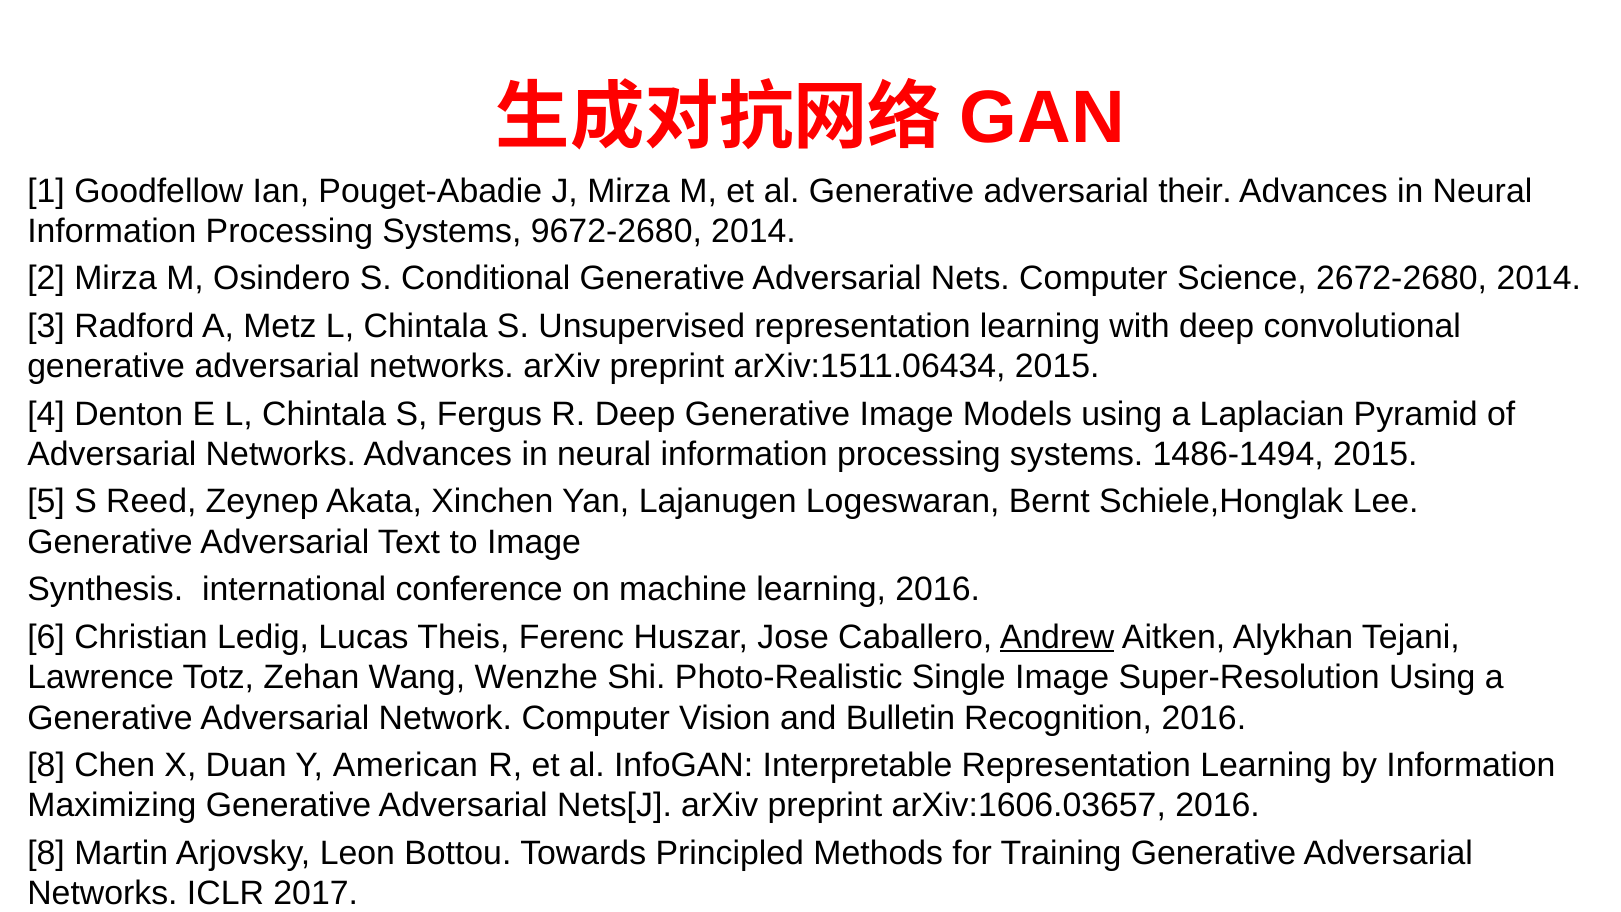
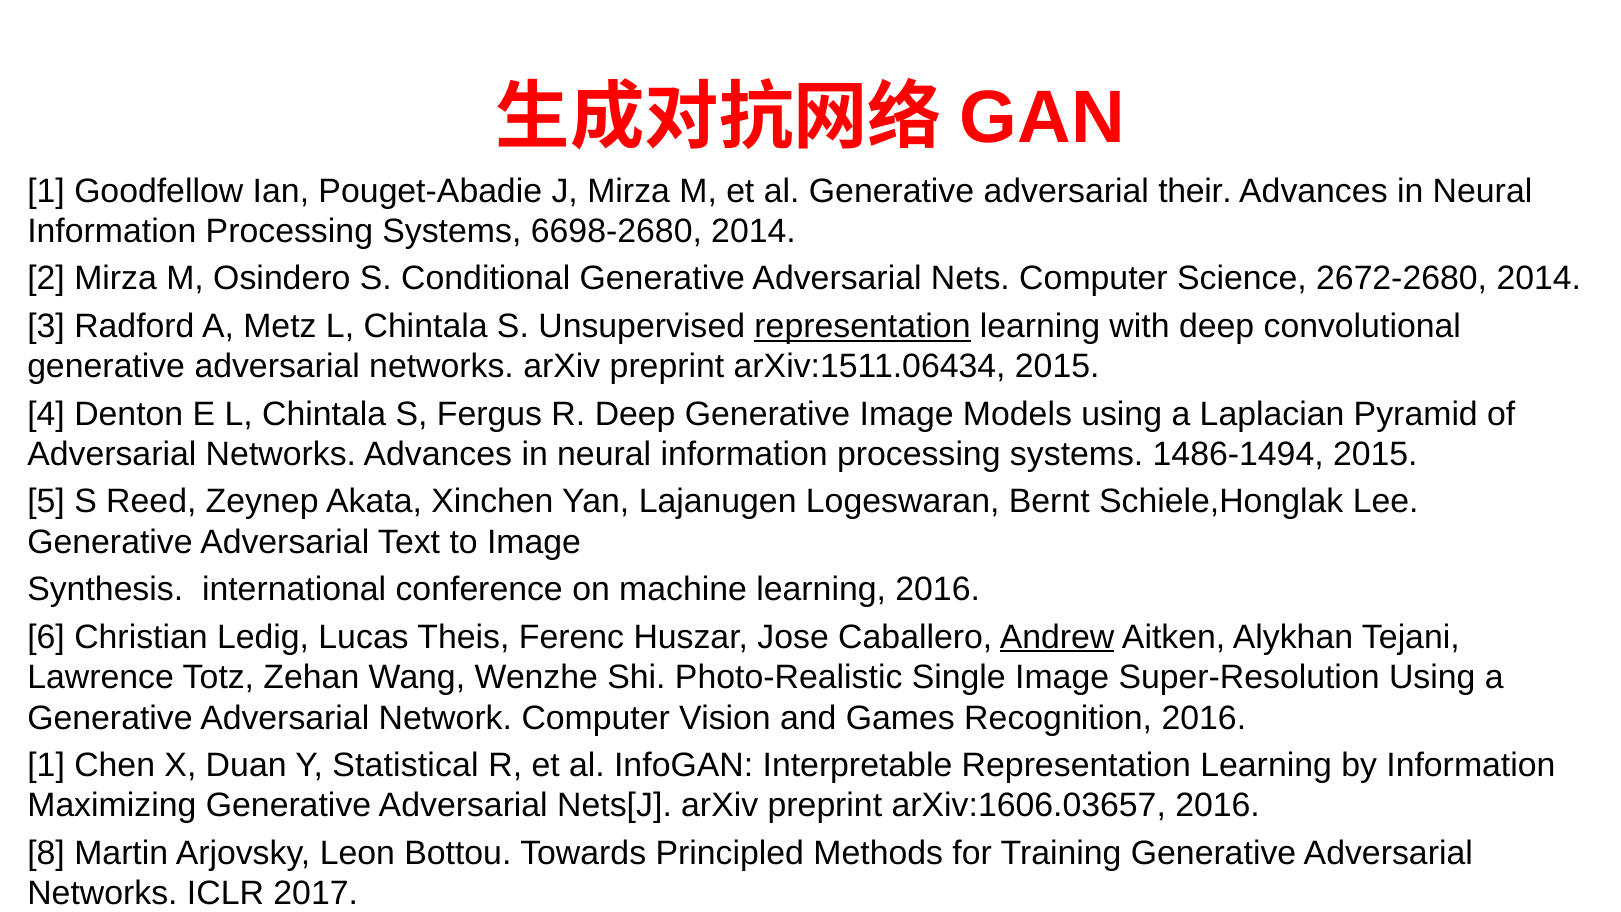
9672-2680: 9672-2680 -> 6698-2680 (616, 231)
representation underline: none -> present (863, 326)
Bulletin: Bulletin -> Games (900, 718)
8: 8 -> 1 (46, 765)
American: American -> Statistical (406, 765)
